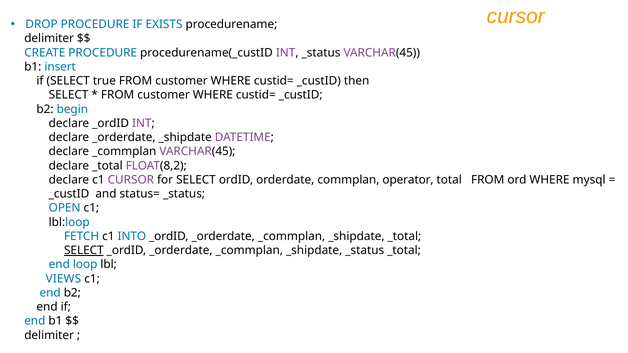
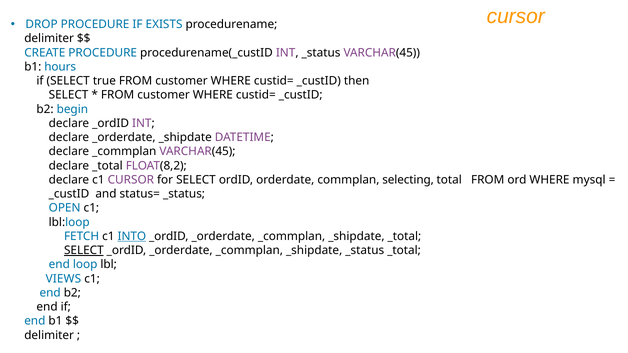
insert: insert -> hours (60, 67)
operator: operator -> selecting (408, 180)
INTO underline: none -> present (132, 236)
